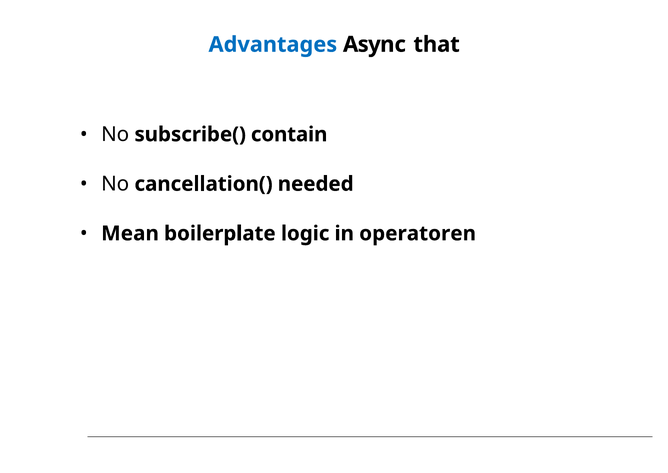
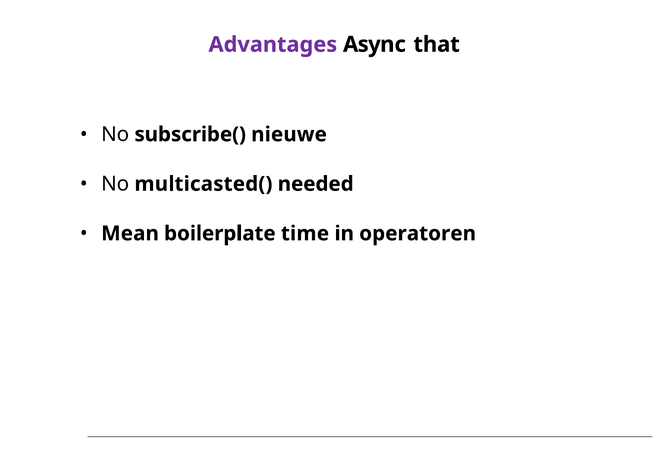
Advantages colour: blue -> purple (273, 45)
contain: contain -> nieuwe (289, 134)
cancellation(: cancellation( -> multicasted( (203, 184)
logic: logic -> time (305, 233)
